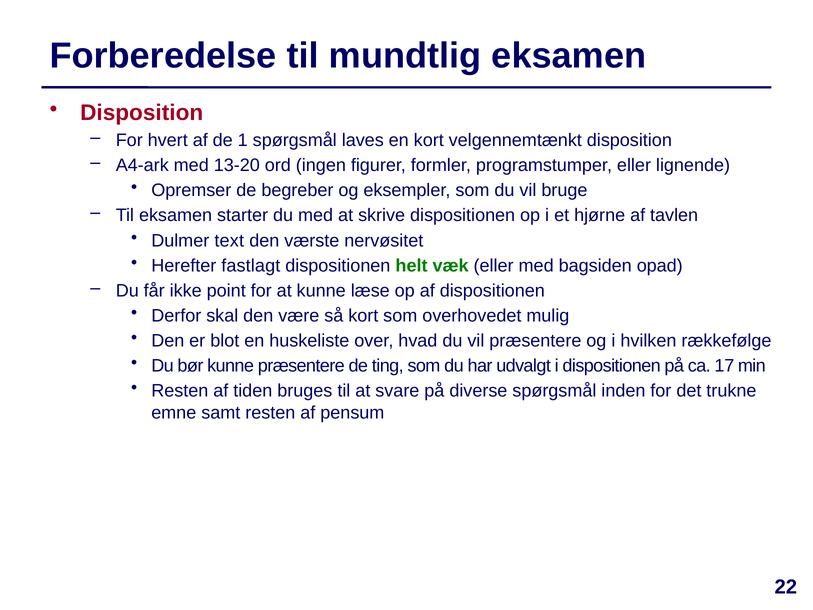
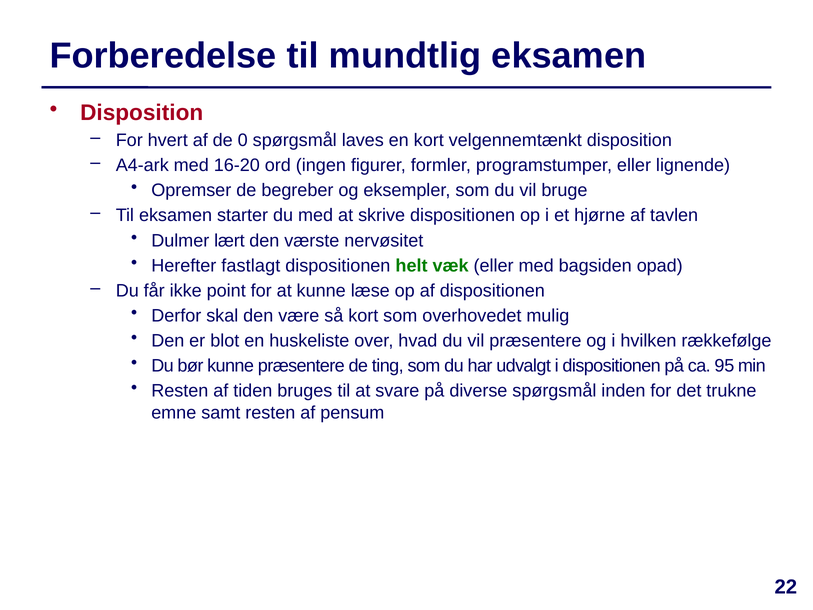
1: 1 -> 0 (243, 140)
13-20: 13-20 -> 16-20 (237, 165)
text: text -> lært (229, 240)
17: 17 -> 95 (724, 366)
